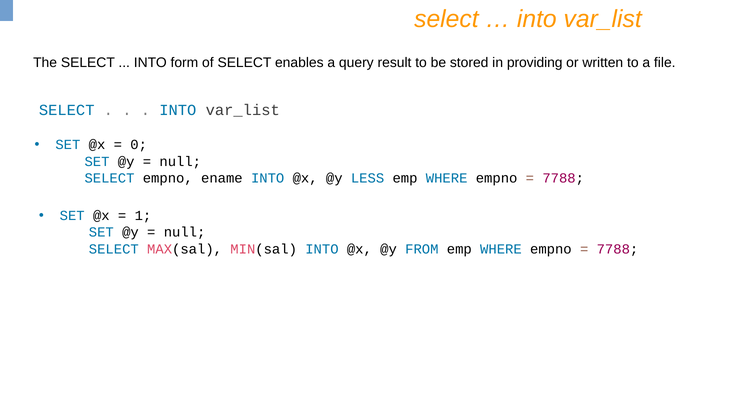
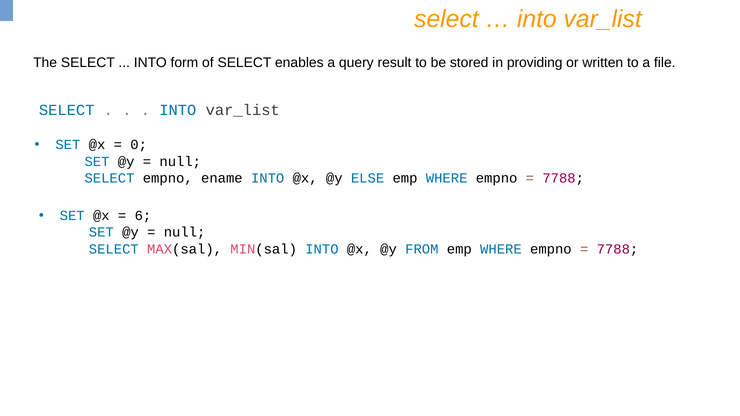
LESS: LESS -> ELSE (368, 178)
1: 1 -> 6 (143, 216)
